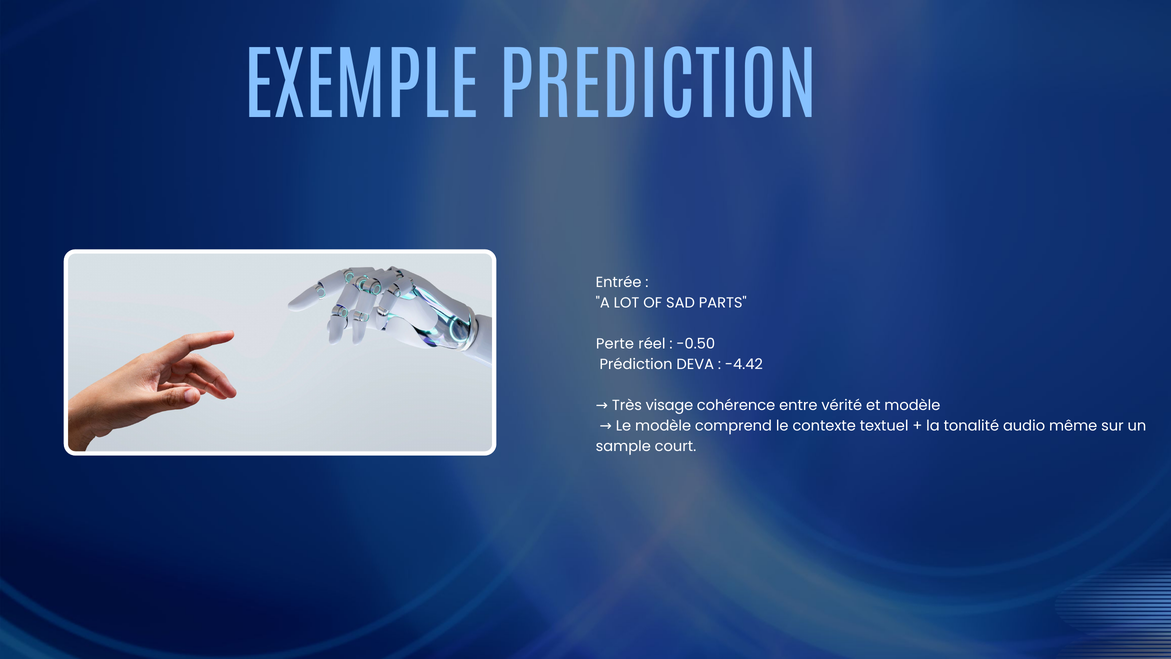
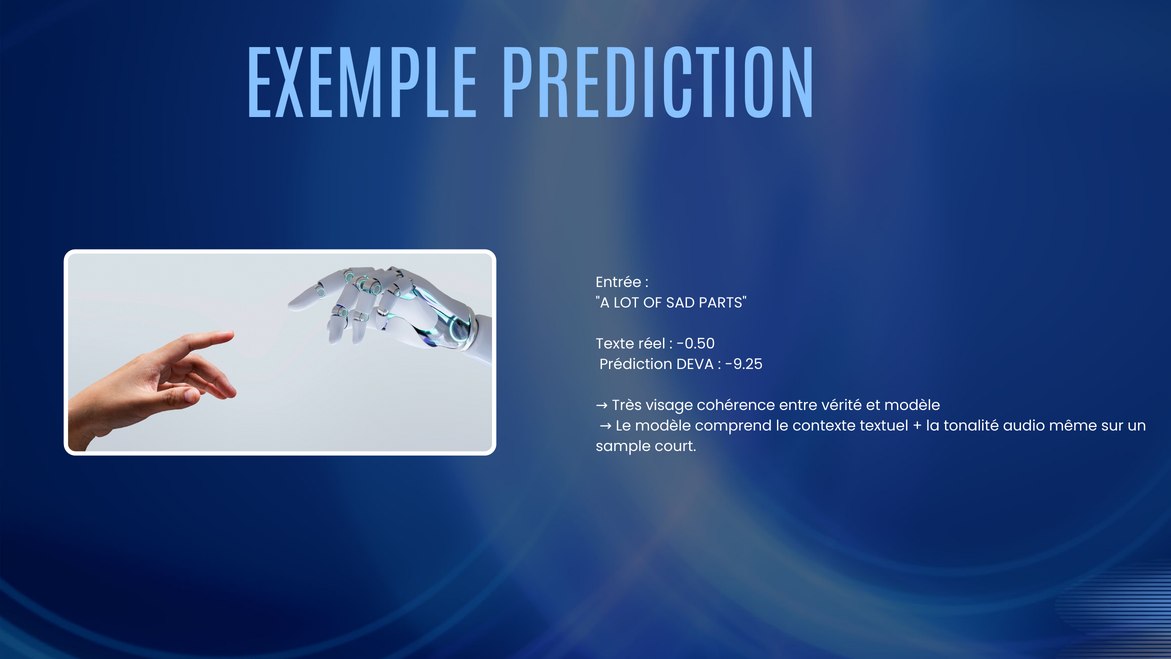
Perte: Perte -> Texte (615, 344)
-4.42: -4.42 -> -9.25 (744, 364)
